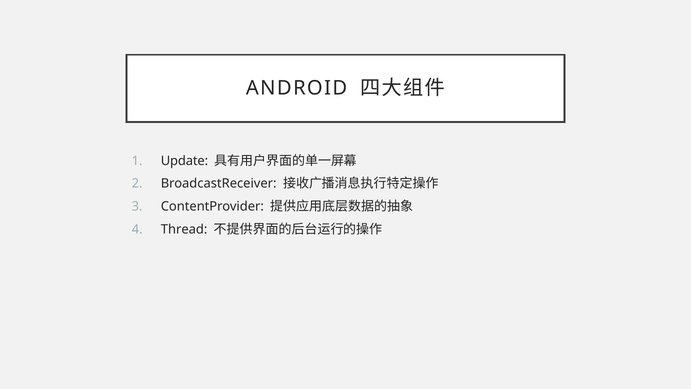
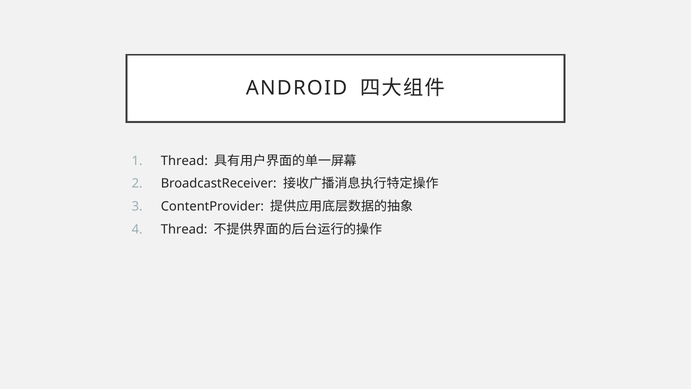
Update: Update -> Thread (184, 161)
